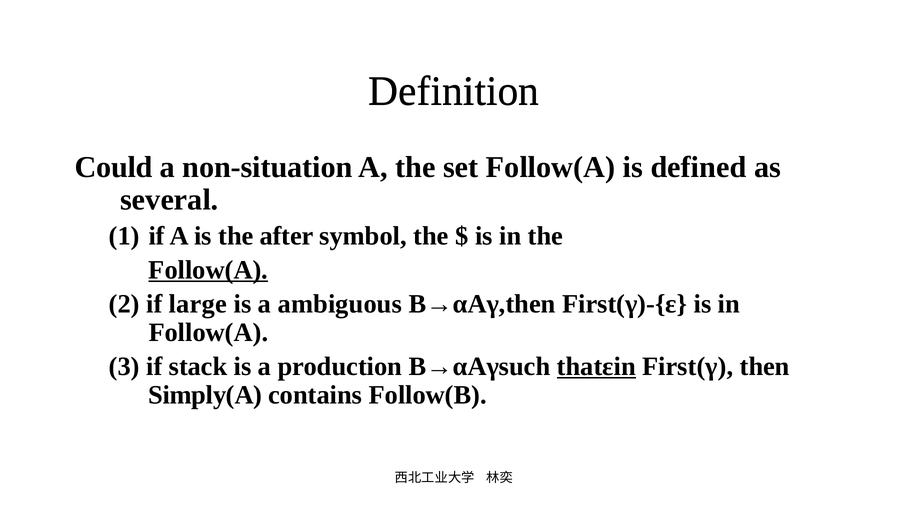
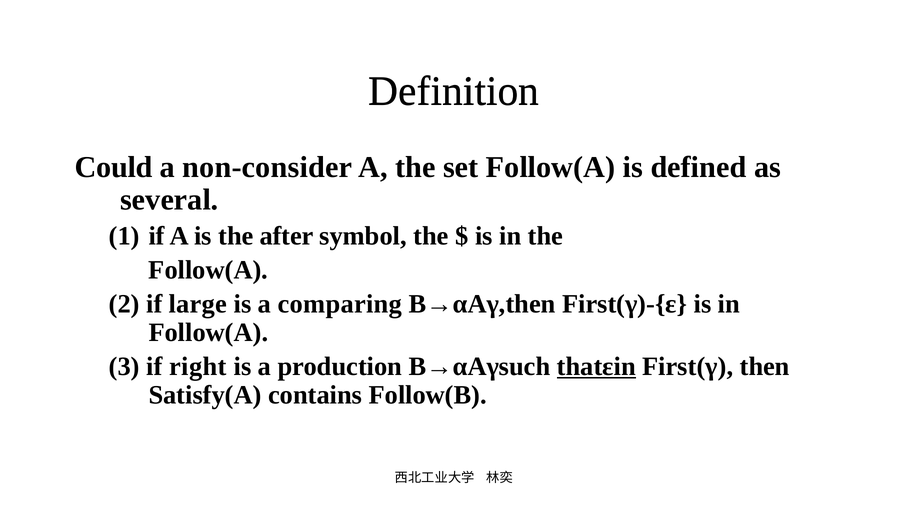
non-situation: non-situation -> non-consider (267, 167)
Follow(A underline: present -> none (208, 270)
ambiguous: ambiguous -> comparing (340, 304)
stack: stack -> right (198, 366)
Simply(A: Simply(A -> Satisfy(A (205, 395)
